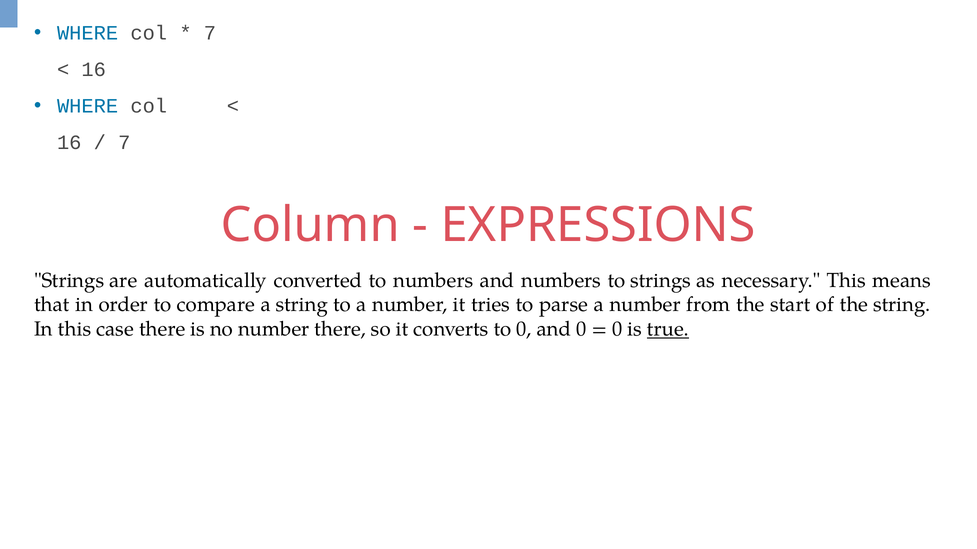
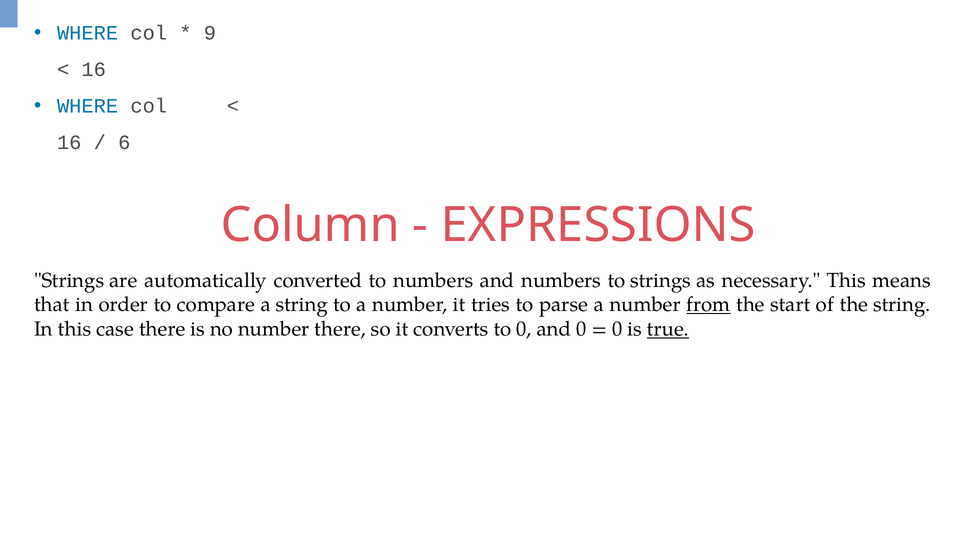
7: 7 -> 9 (210, 33)
7: 7 -> 6 (124, 143)
from underline: none -> present (708, 305)
